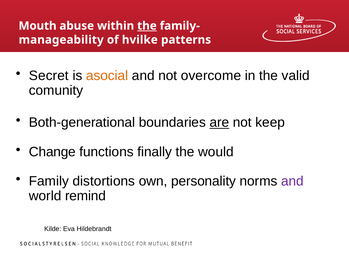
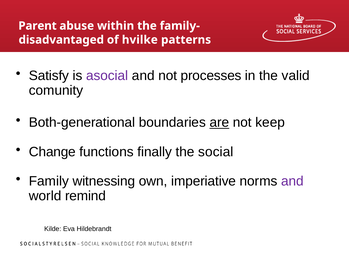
Mouth: Mouth -> Parent (38, 26)
the underline: present -> none (147, 26)
manageability: manageability -> disadvantaged (61, 40)
Secret: Secret -> Satisfy (49, 76)
asocial colour: orange -> purple (107, 76)
overcome: overcome -> processes (211, 76)
would: would -> social (216, 152)
distortions: distortions -> witnessing (104, 181)
personality: personality -> imperiative (204, 181)
